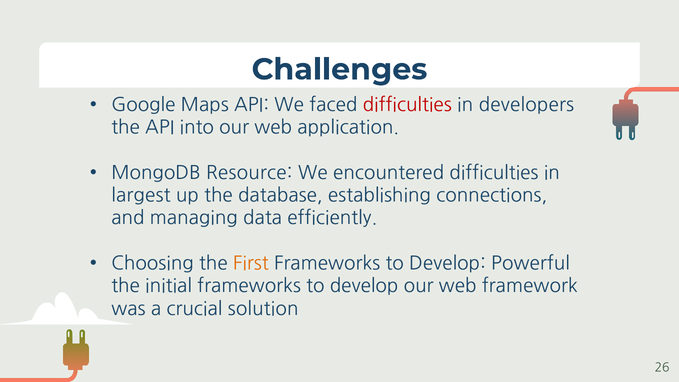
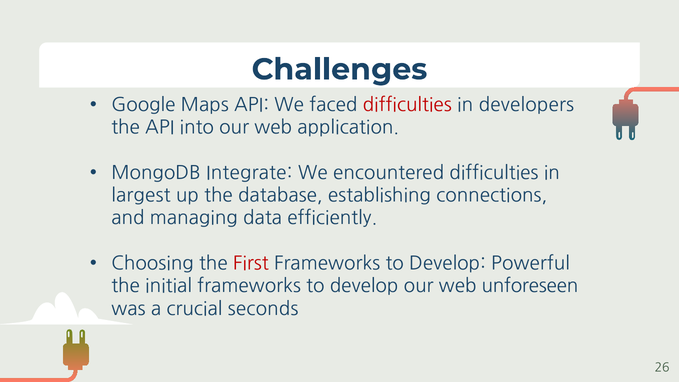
Resource: Resource -> Integrate (249, 173)
First colour: orange -> red (251, 263)
framework: framework -> unforeseen (530, 286)
solution: solution -> seconds (263, 309)
